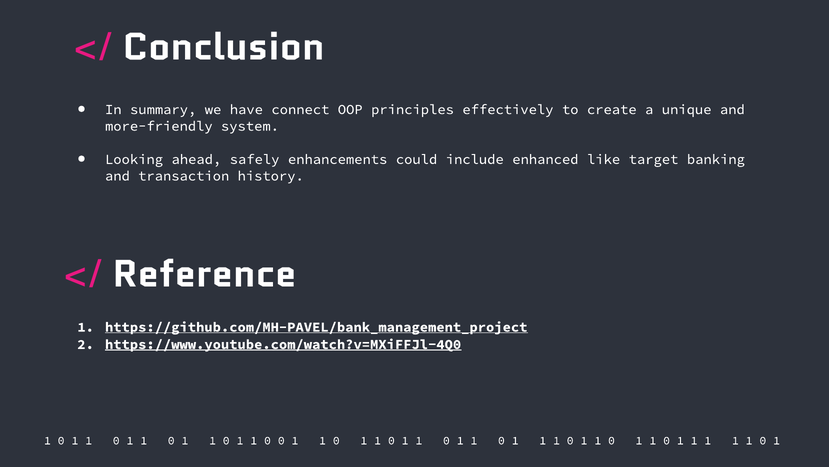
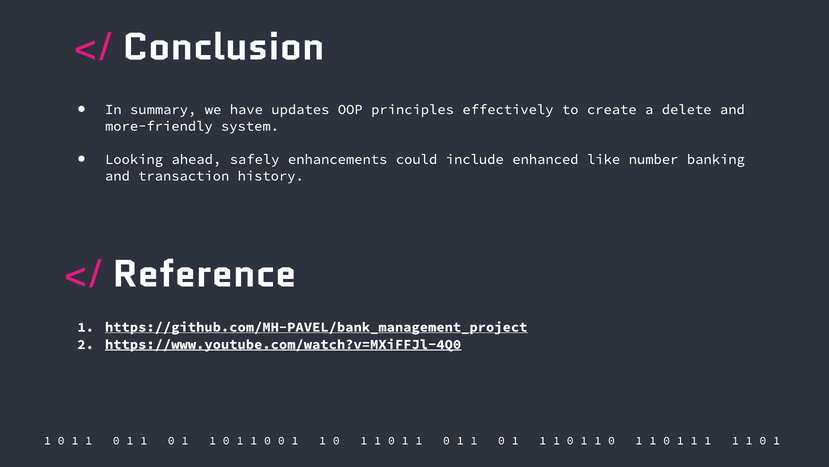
connect: connect -> updates (300, 109)
unique: unique -> delete (687, 109)
target: target -> number (654, 159)
